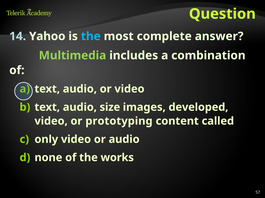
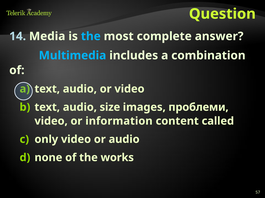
Yahoo: Yahoo -> Media (47, 36)
Multimedia colour: light green -> light blue (72, 56)
developed: developed -> проблеми (198, 108)
prototyping: prototyping -> information (119, 121)
